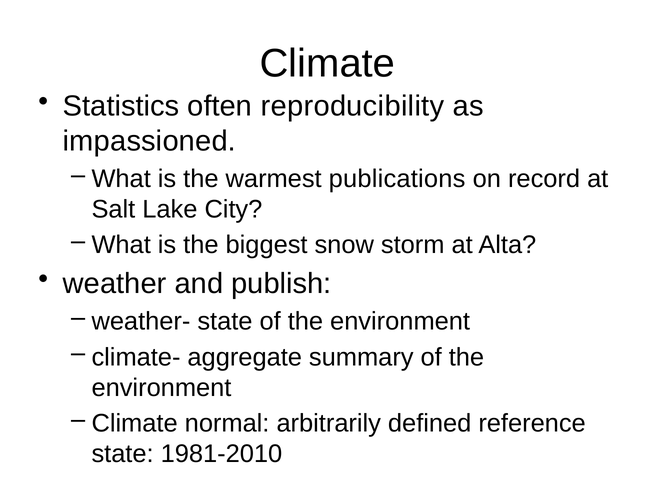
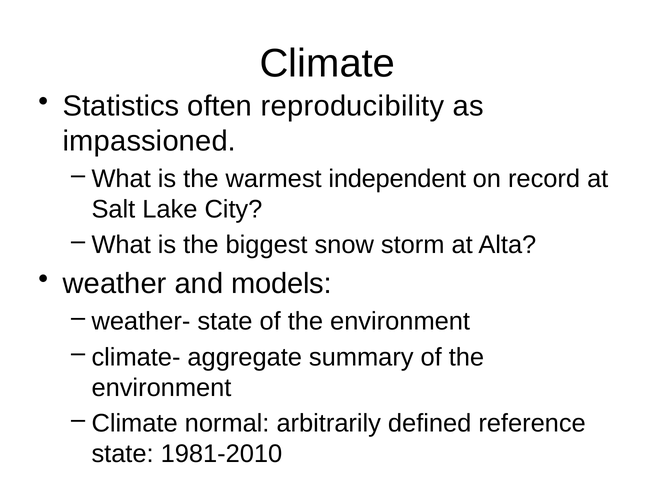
publications: publications -> independent (397, 179)
publish: publish -> models (281, 284)
